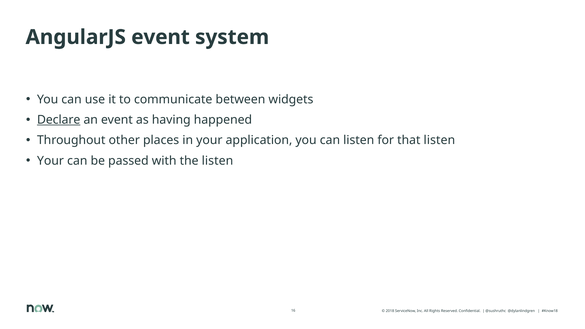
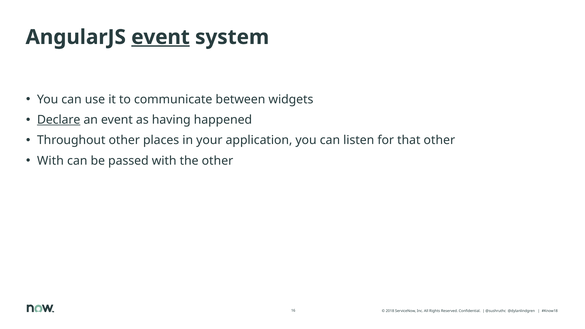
event underline: none -> present (161, 37)
that listen: listen -> other (439, 140)
Your: Your -> With (50, 161)
the listen: listen -> other (217, 161)
